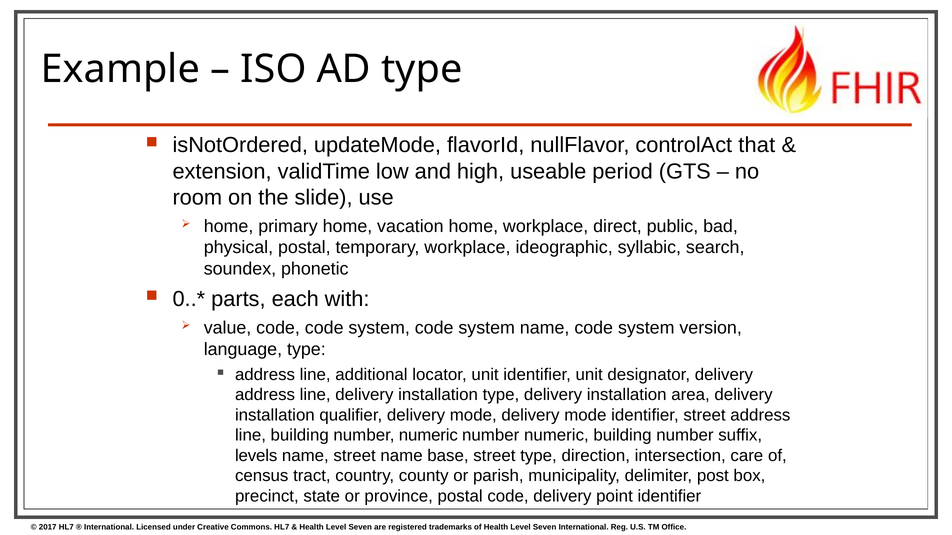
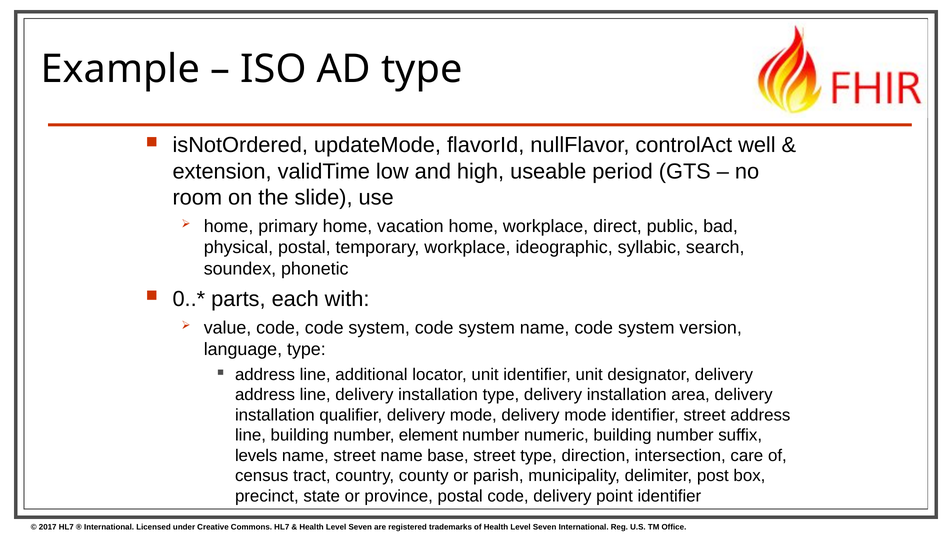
that: that -> well (757, 145)
building number numeric: numeric -> element (428, 436)
